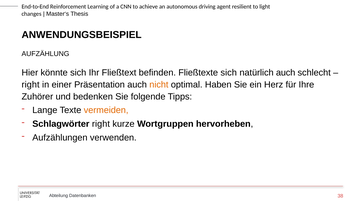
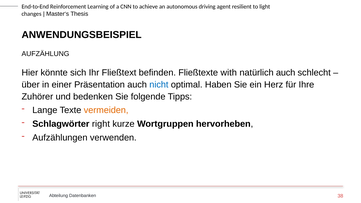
Fließtexte sich: sich -> with (229, 73)
right: right -> über (31, 85)
nicht colour: orange -> blue (159, 85)
